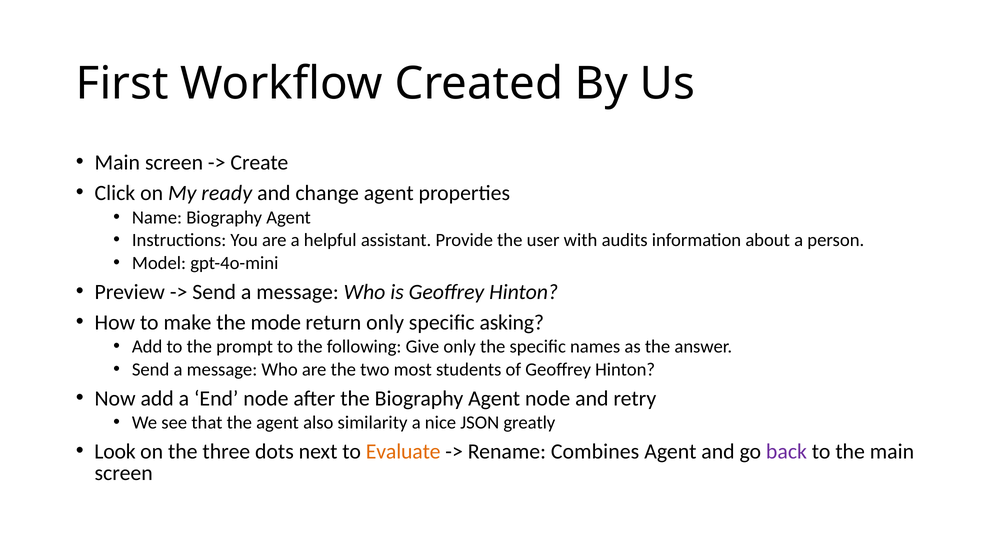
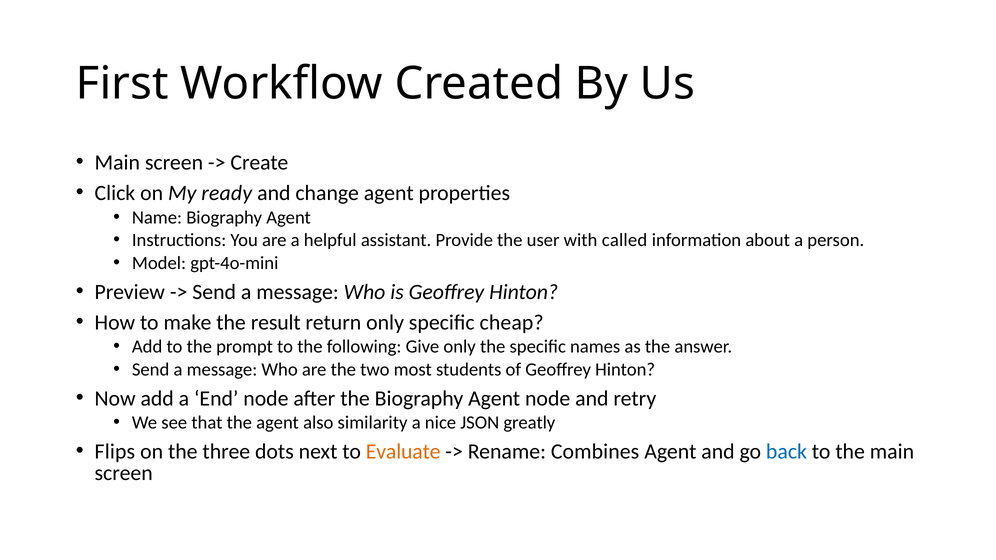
audits: audits -> called (625, 240)
mode: mode -> result (276, 322)
asking: asking -> cheap (512, 322)
Look: Look -> Flips (115, 452)
back colour: purple -> blue (786, 452)
